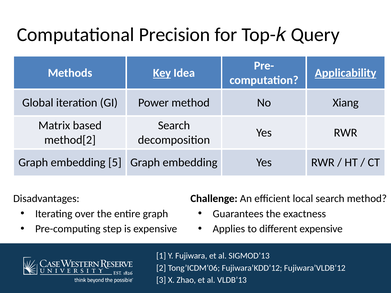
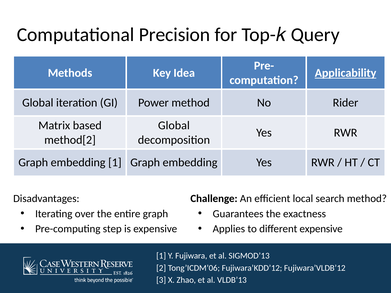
Key underline: present -> none (162, 73)
Xiang: Xiang -> Rider (346, 103)
Search: Search -> Global (174, 125)
embedding 5: 5 -> 1 (115, 163)
